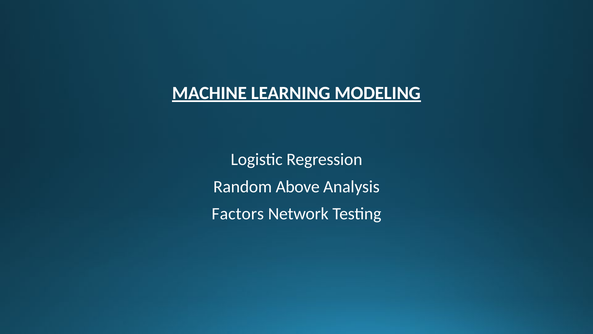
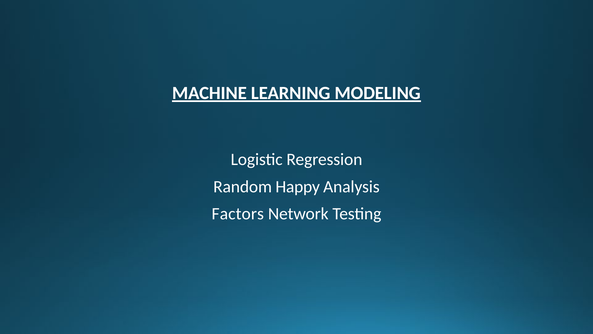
Above: Above -> Happy (298, 186)
